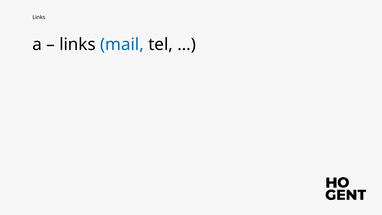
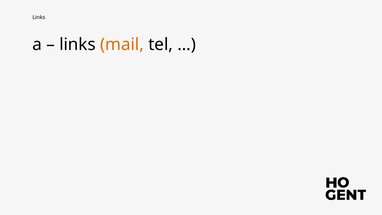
mail colour: blue -> orange (122, 45)
